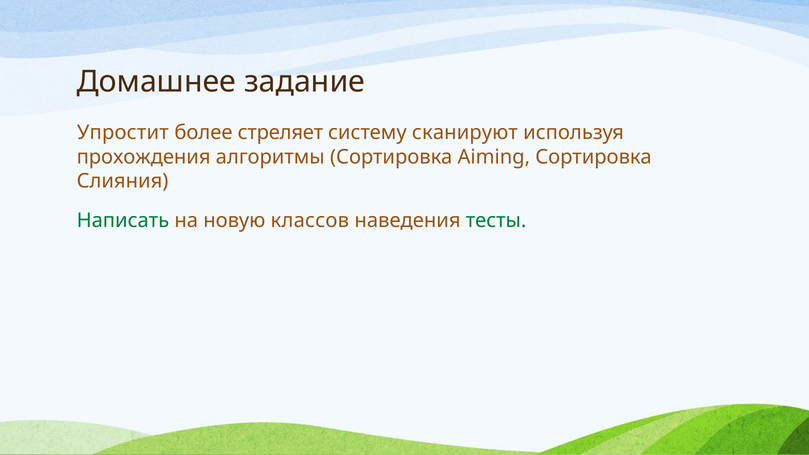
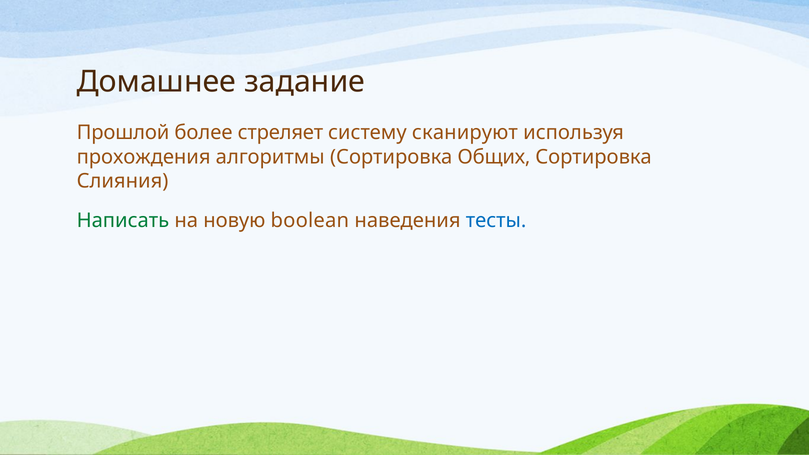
Упростит: Упростит -> Прошлой (123, 133)
Aiming: Aiming -> Общих (494, 157)
классов: классов -> boolean (310, 221)
тесты colour: green -> blue (496, 221)
